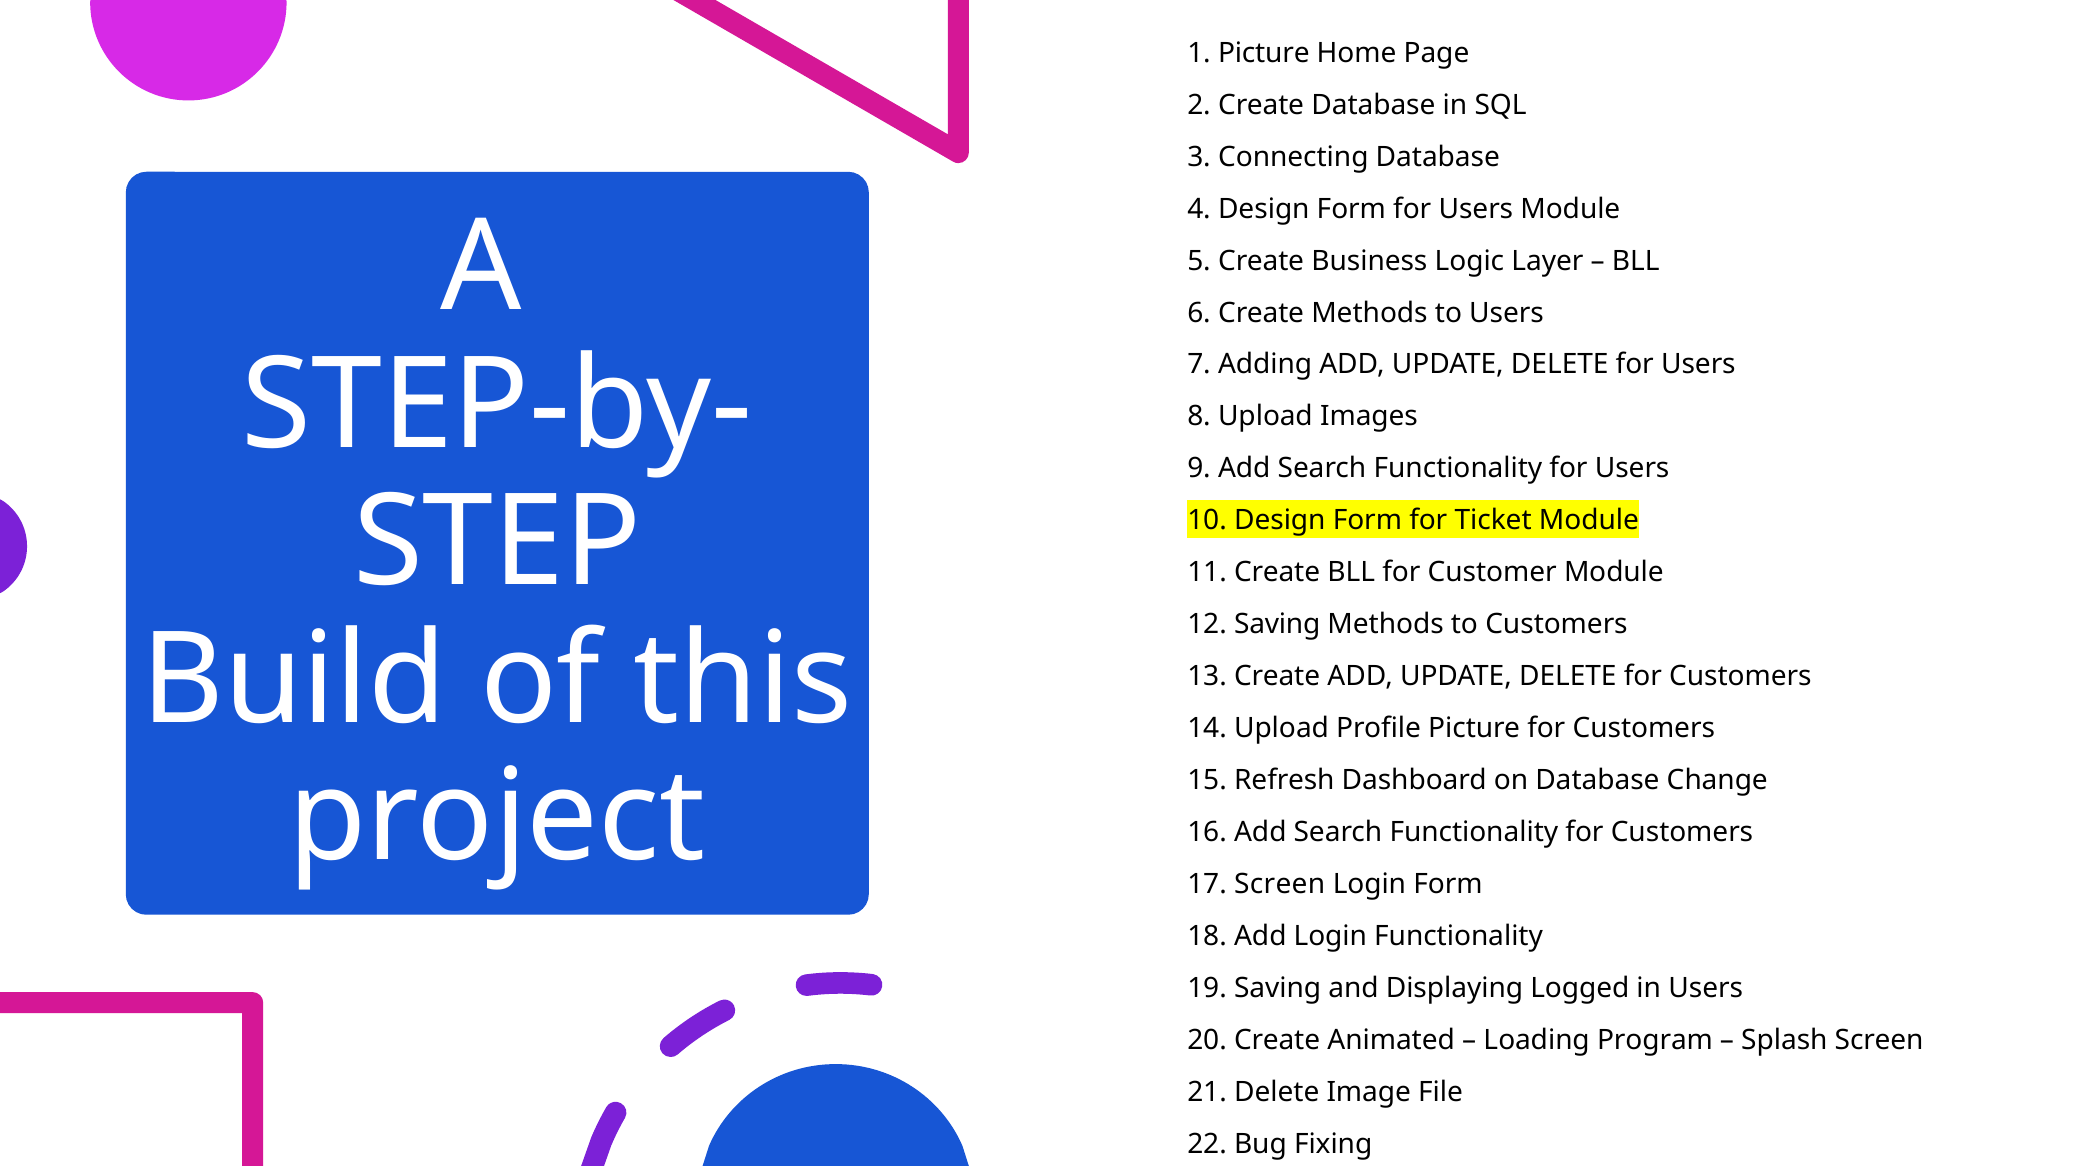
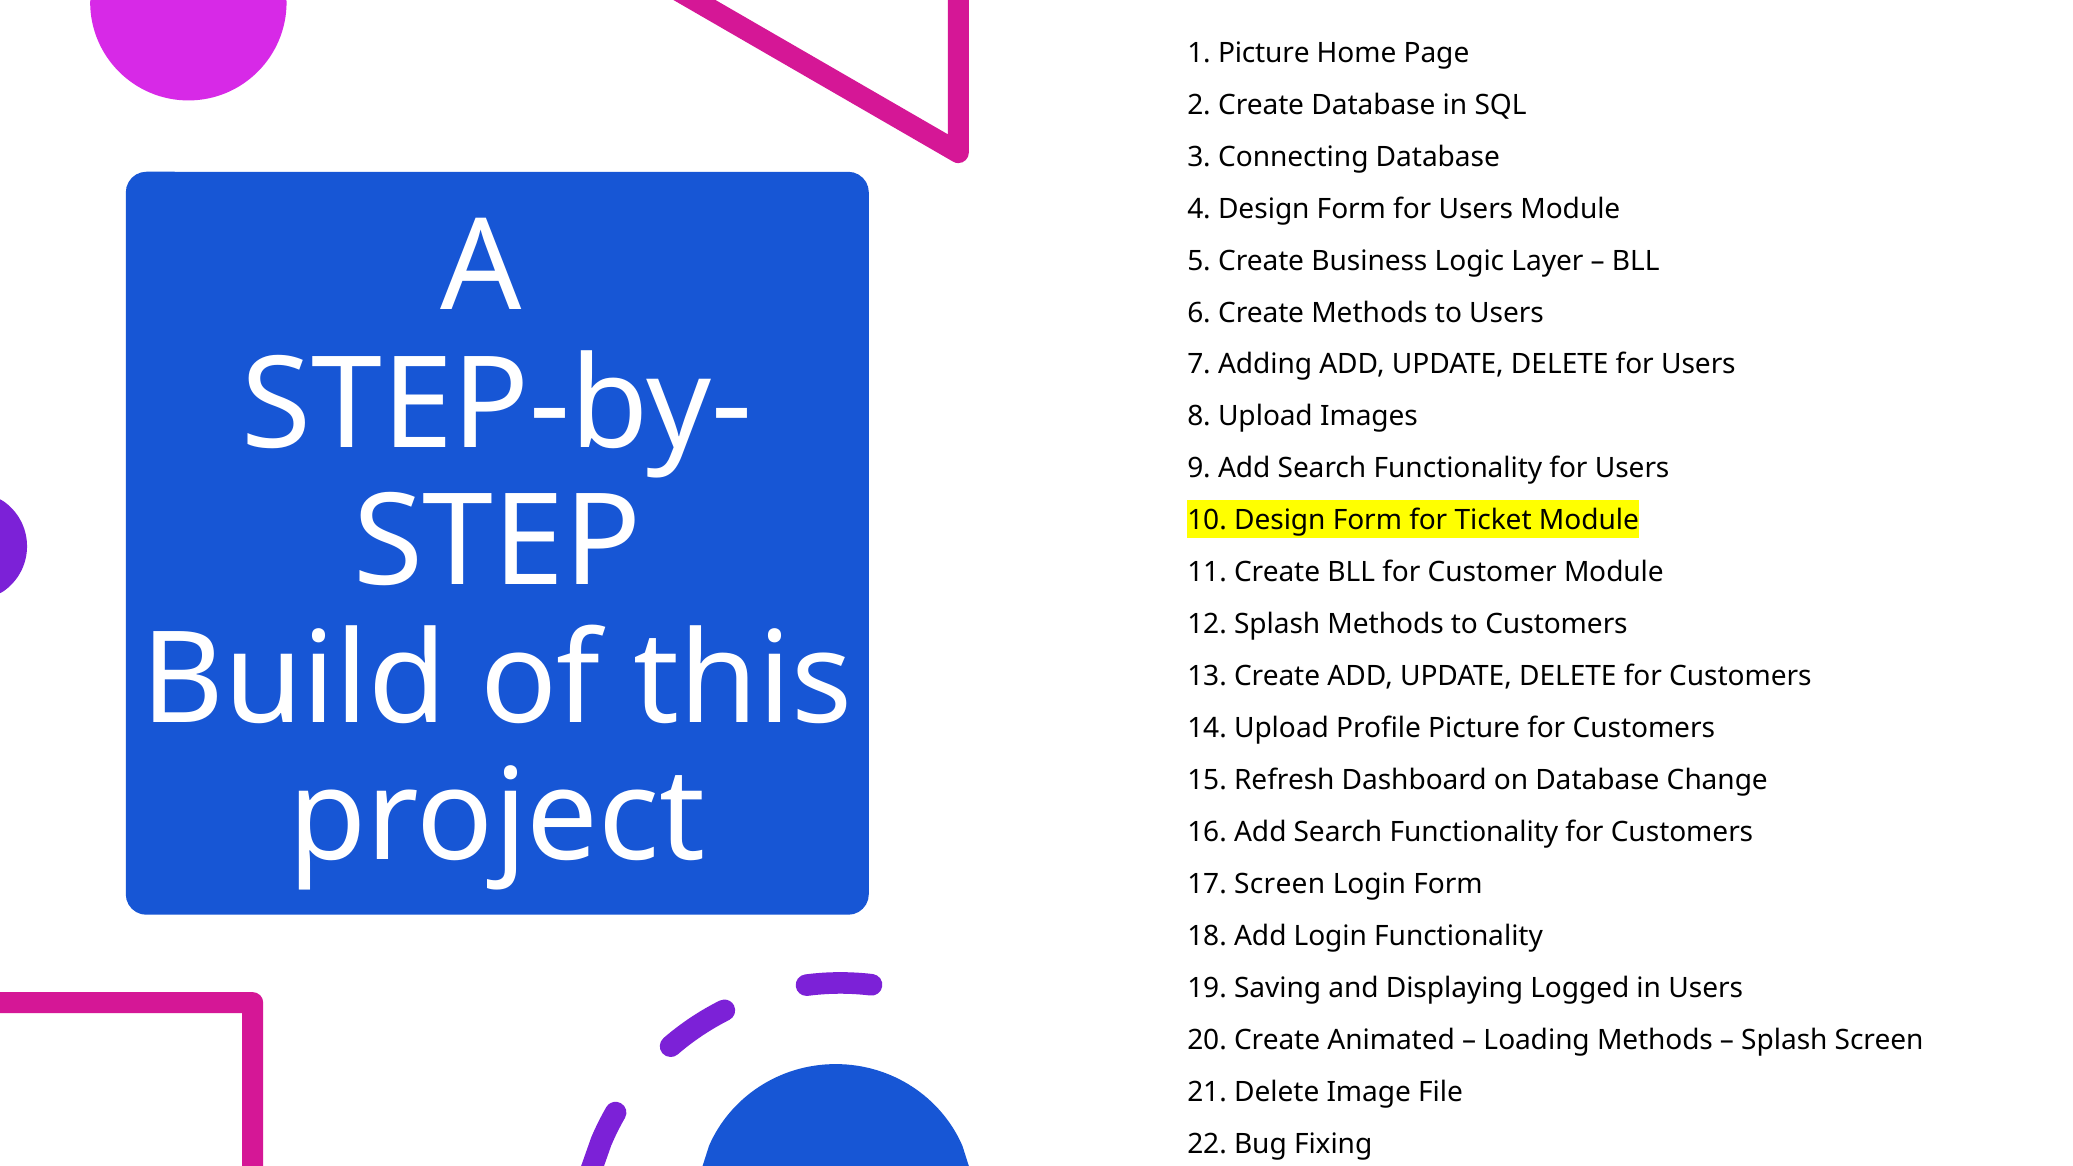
12 Saving: Saving -> Splash (1277, 625)
Loading Program: Program -> Methods (1655, 1040)
